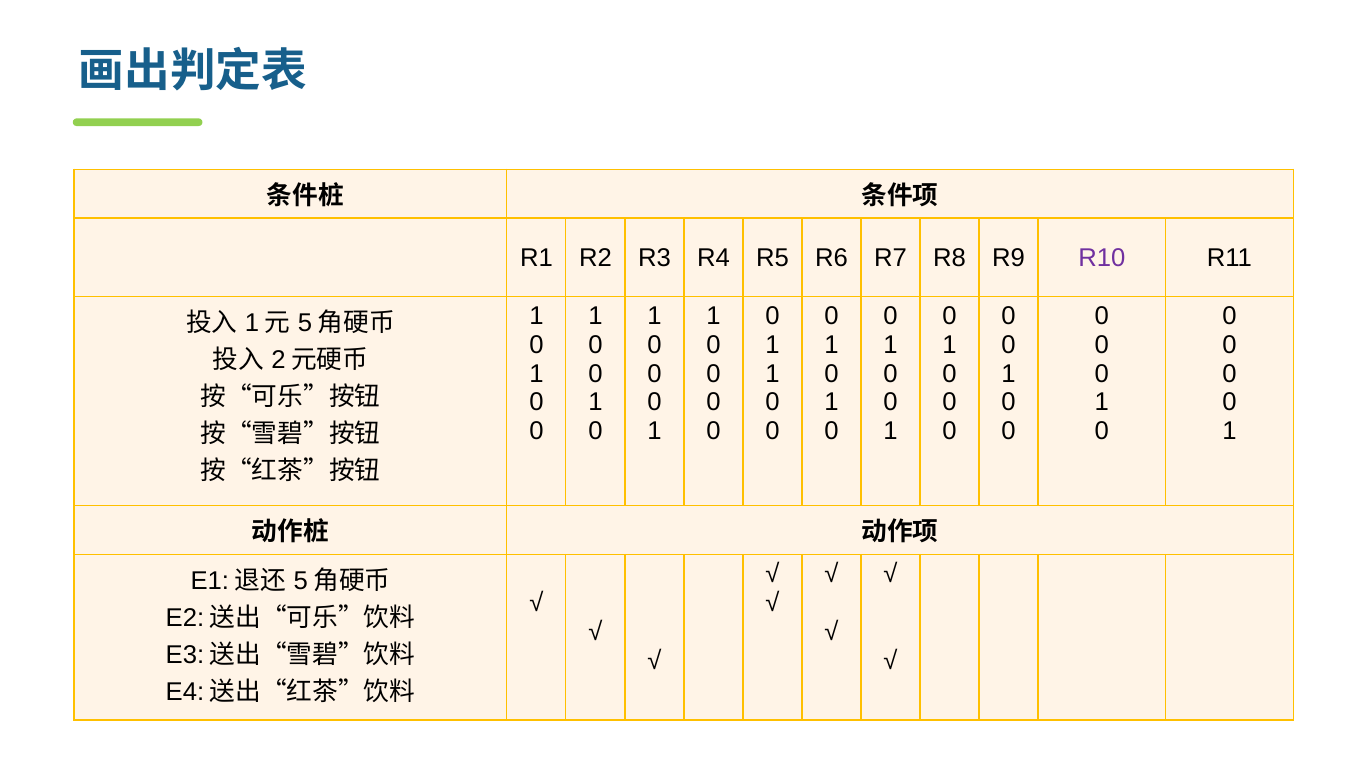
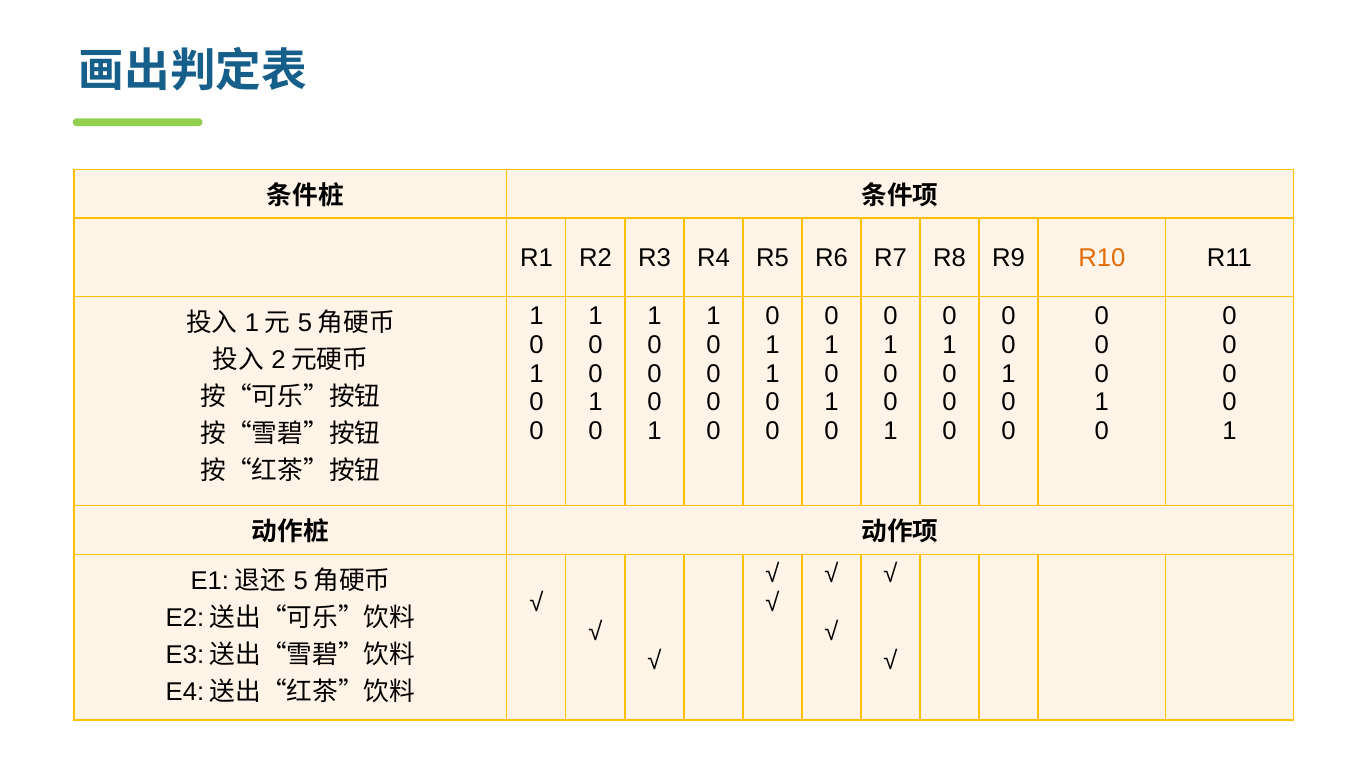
R10 colour: purple -> orange (1102, 258)
